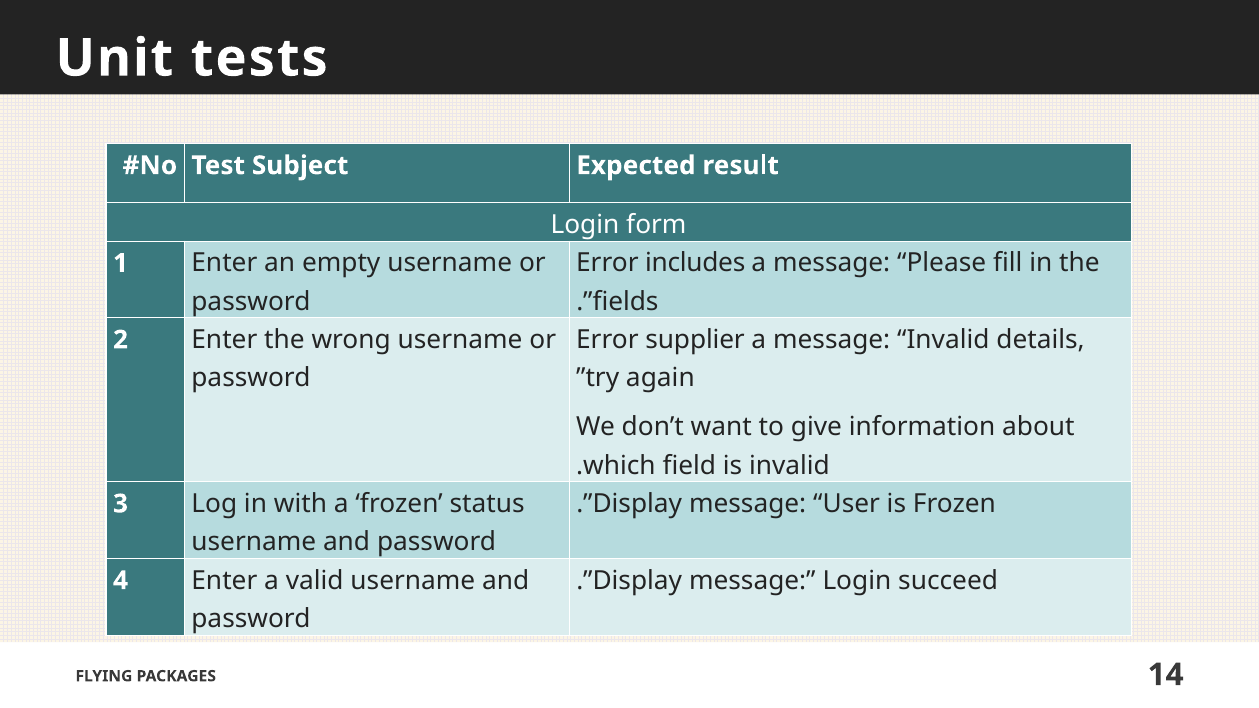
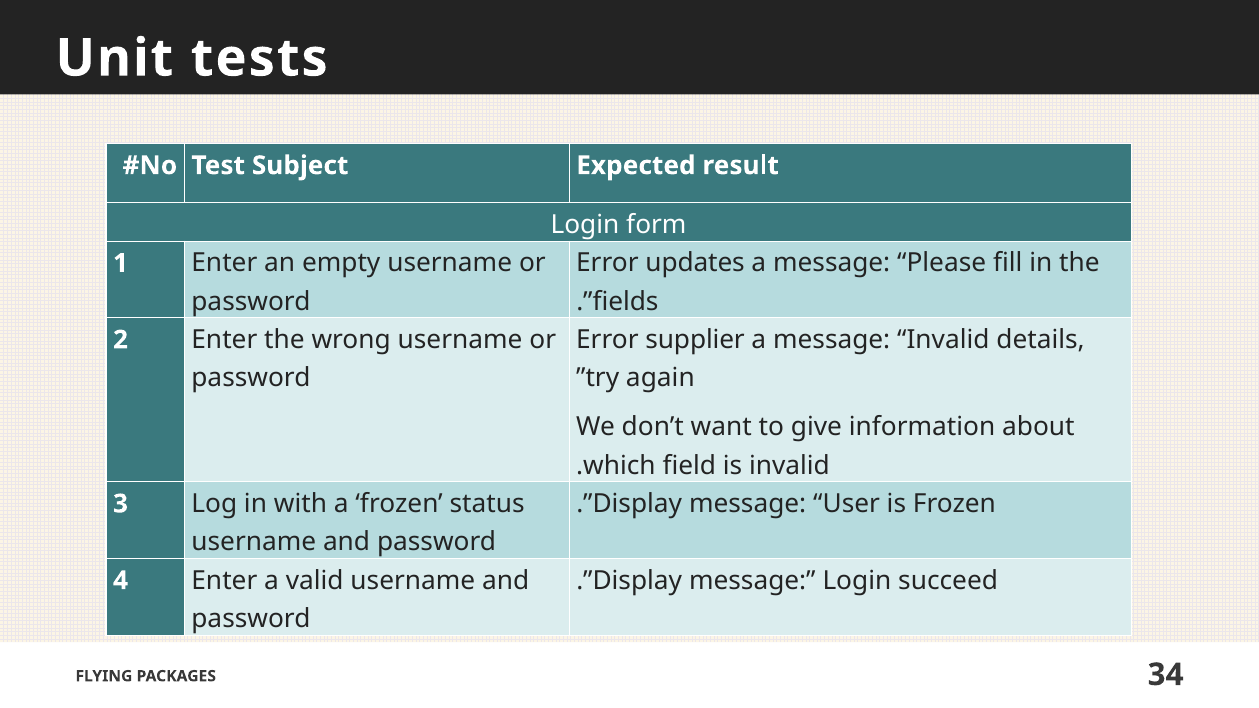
includes: includes -> updates (695, 263)
14: 14 -> 34 (1166, 675)
